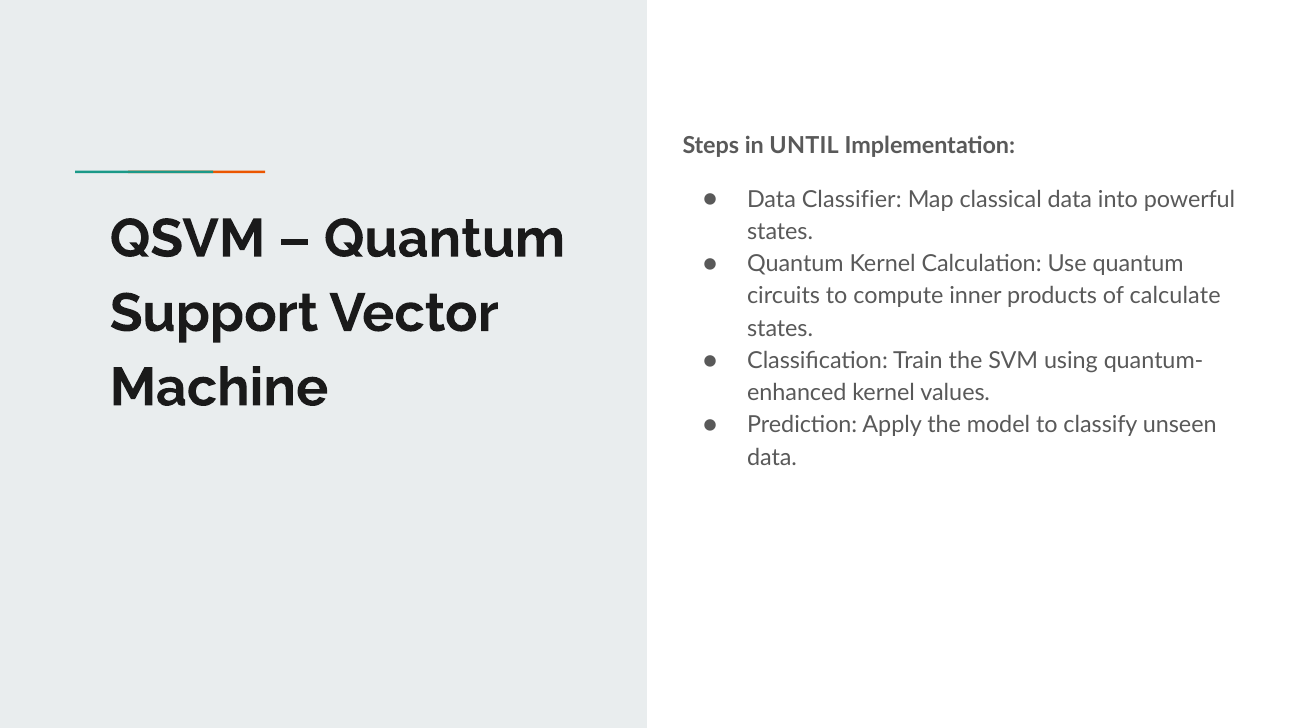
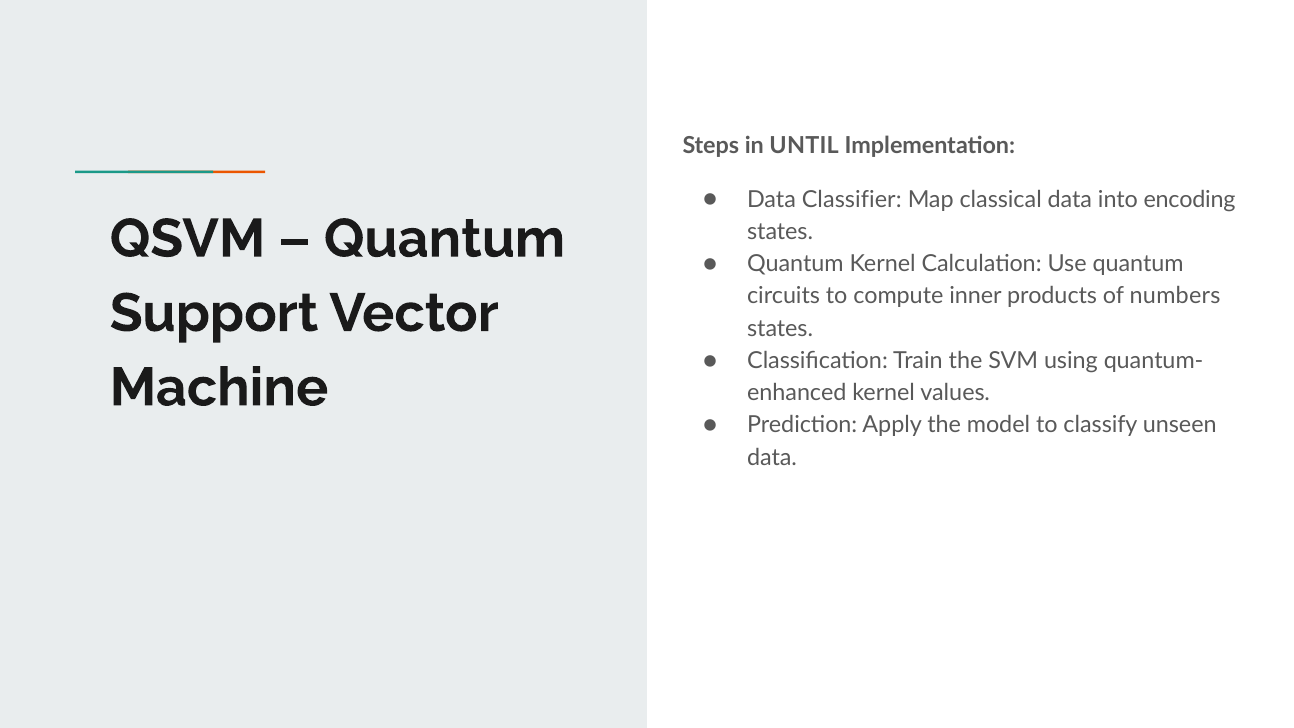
powerful: powerful -> encoding (1190, 199)
calculate: calculate -> numbers (1175, 296)
